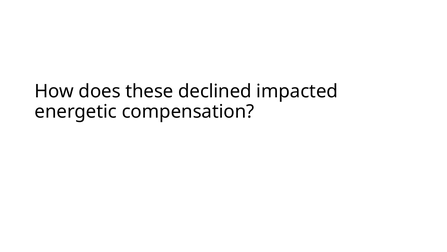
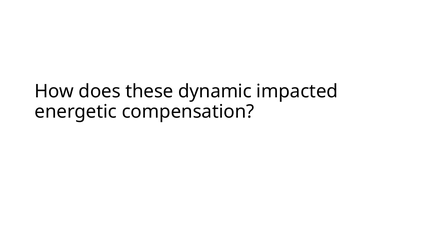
declined: declined -> dynamic (215, 91)
